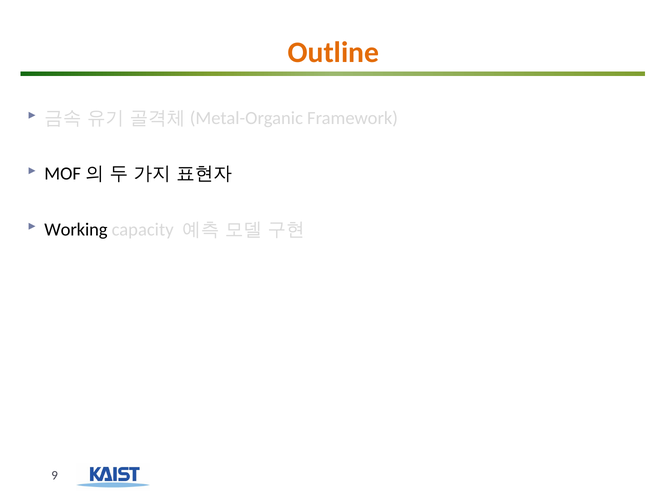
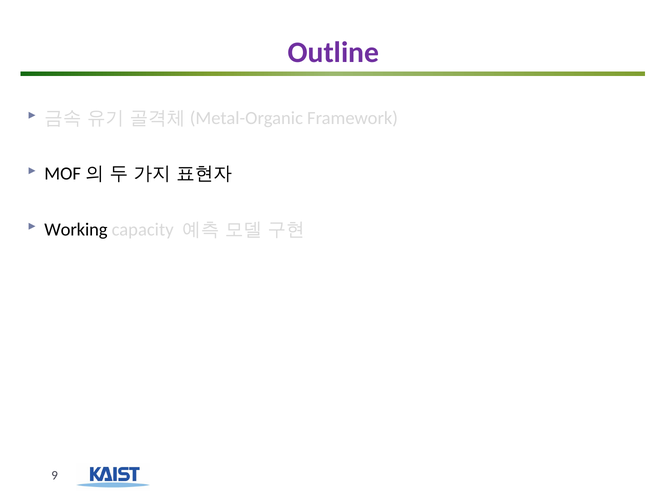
Outline colour: orange -> purple (333, 53)
